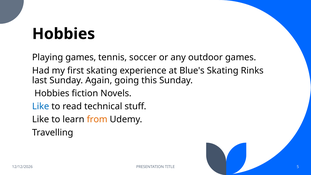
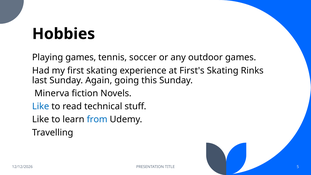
Blue's: Blue's -> First's (192, 71)
Hobbies: Hobbies -> Minerva (52, 93)
from colour: orange -> blue (97, 119)
